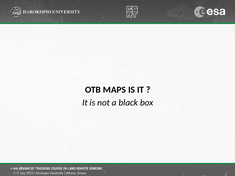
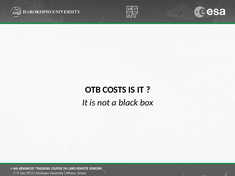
MAPS: MAPS -> COSTS (115, 90)
